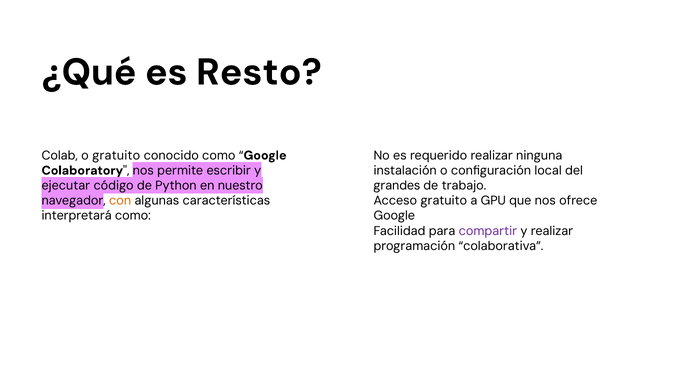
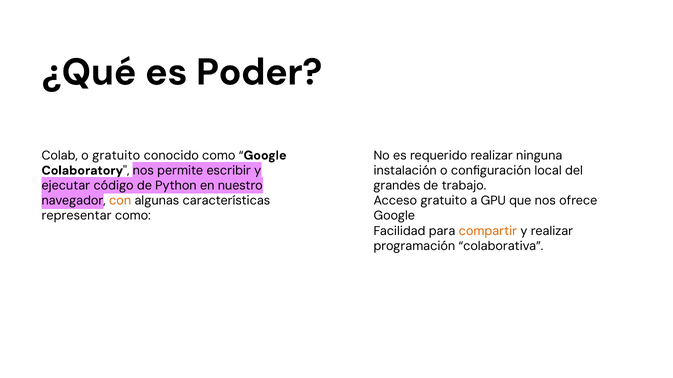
Resto: Resto -> Poder (259, 72)
interpretará: interpretará -> representar (77, 216)
compartir colour: purple -> orange (488, 231)
